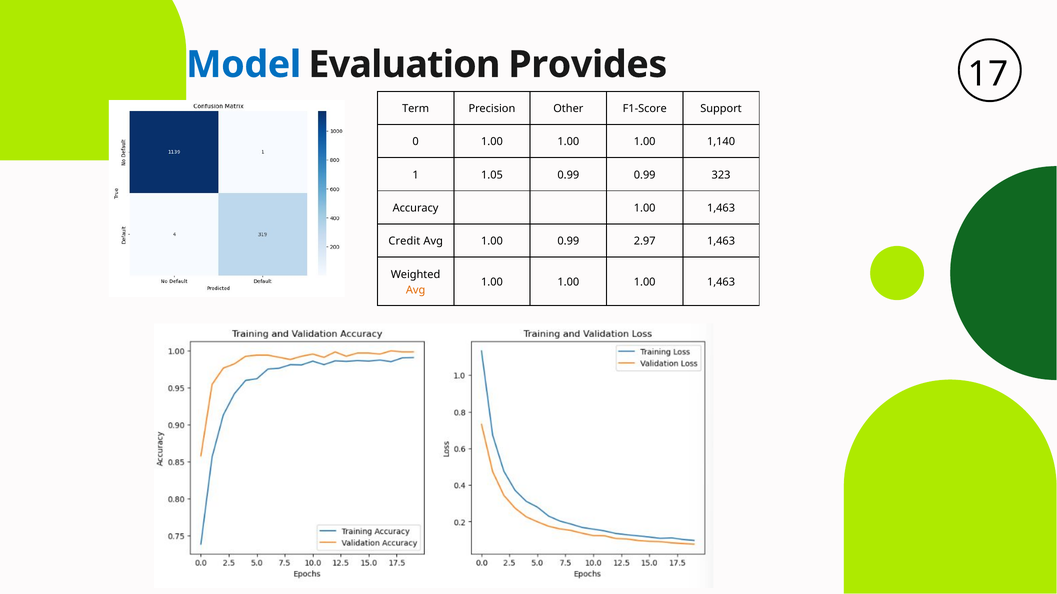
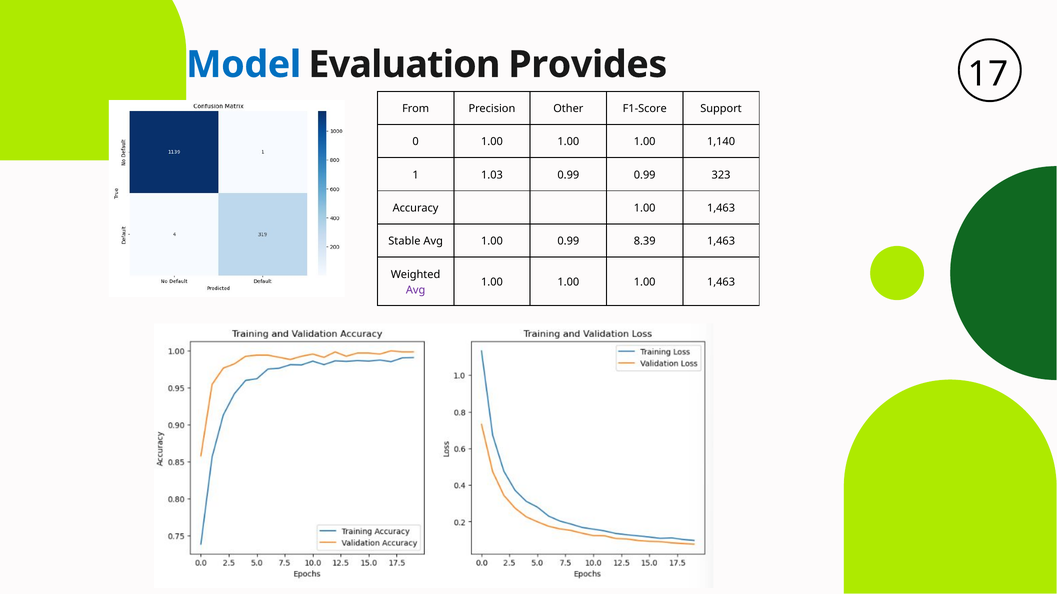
Term: Term -> From (416, 109)
1.05: 1.05 -> 1.03 (492, 175)
Credit: Credit -> Stable (404, 242)
2.97: 2.97 -> 8.39 (645, 242)
Avg colour: orange -> purple (416, 290)
